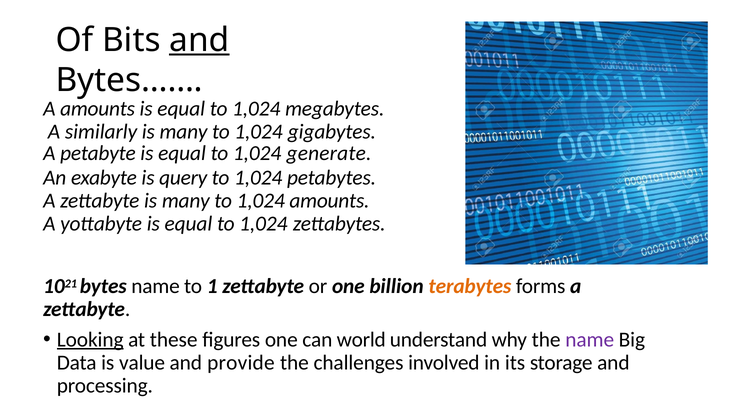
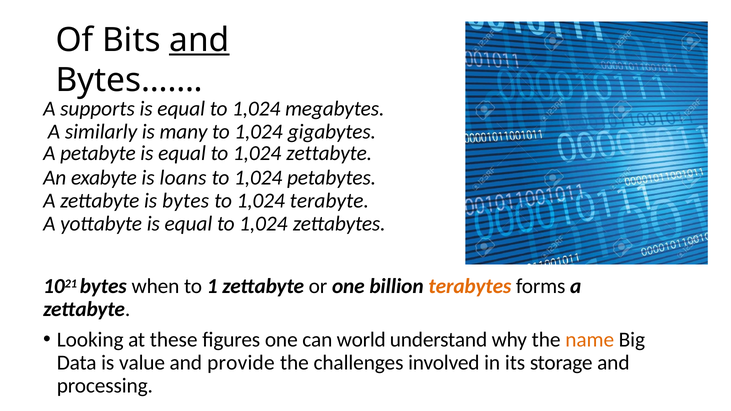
A amounts: amounts -> supports (97, 109)
1,024 generate: generate -> zettabyte (329, 153)
query: query -> loans (183, 178)
zettabyte is many: many -> bytes (186, 201)
1,024 amounts: amounts -> terabyte (329, 201)
bytes name: name -> when (155, 286)
Looking underline: present -> none (90, 340)
name colour: purple -> orange (590, 340)
